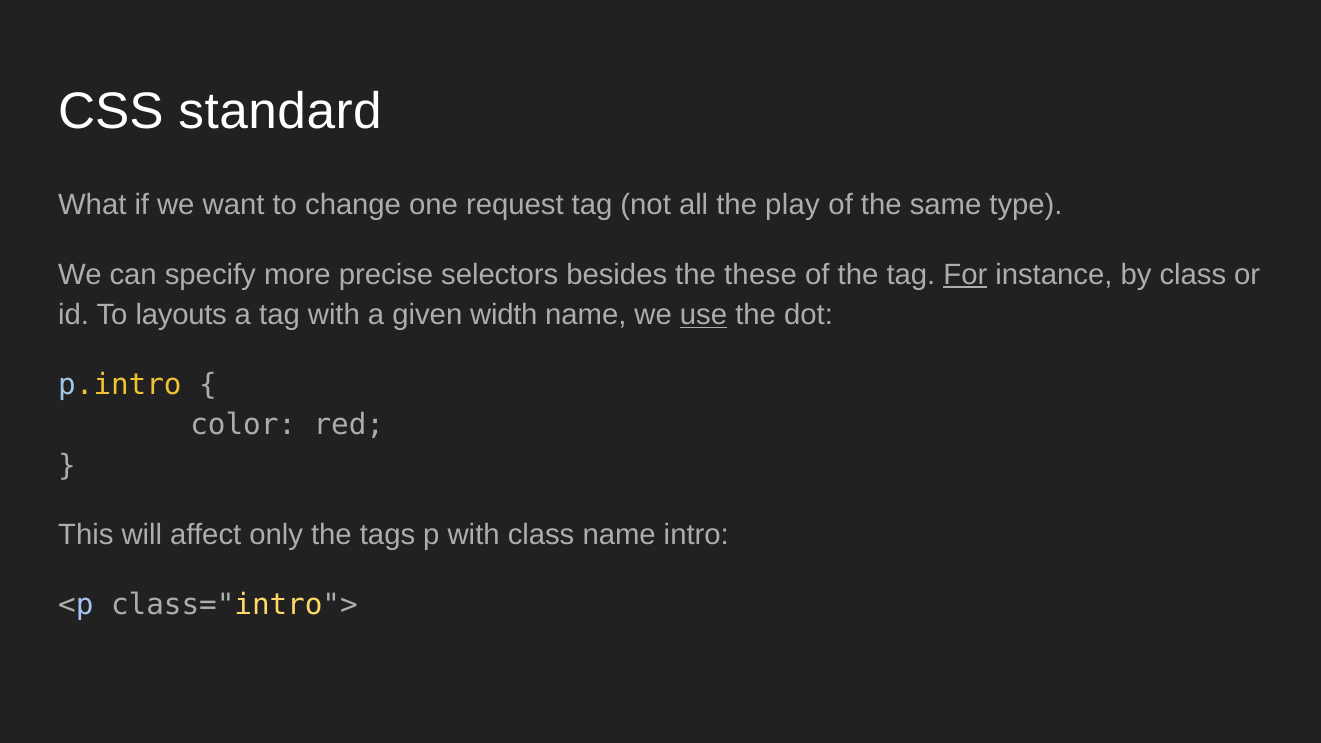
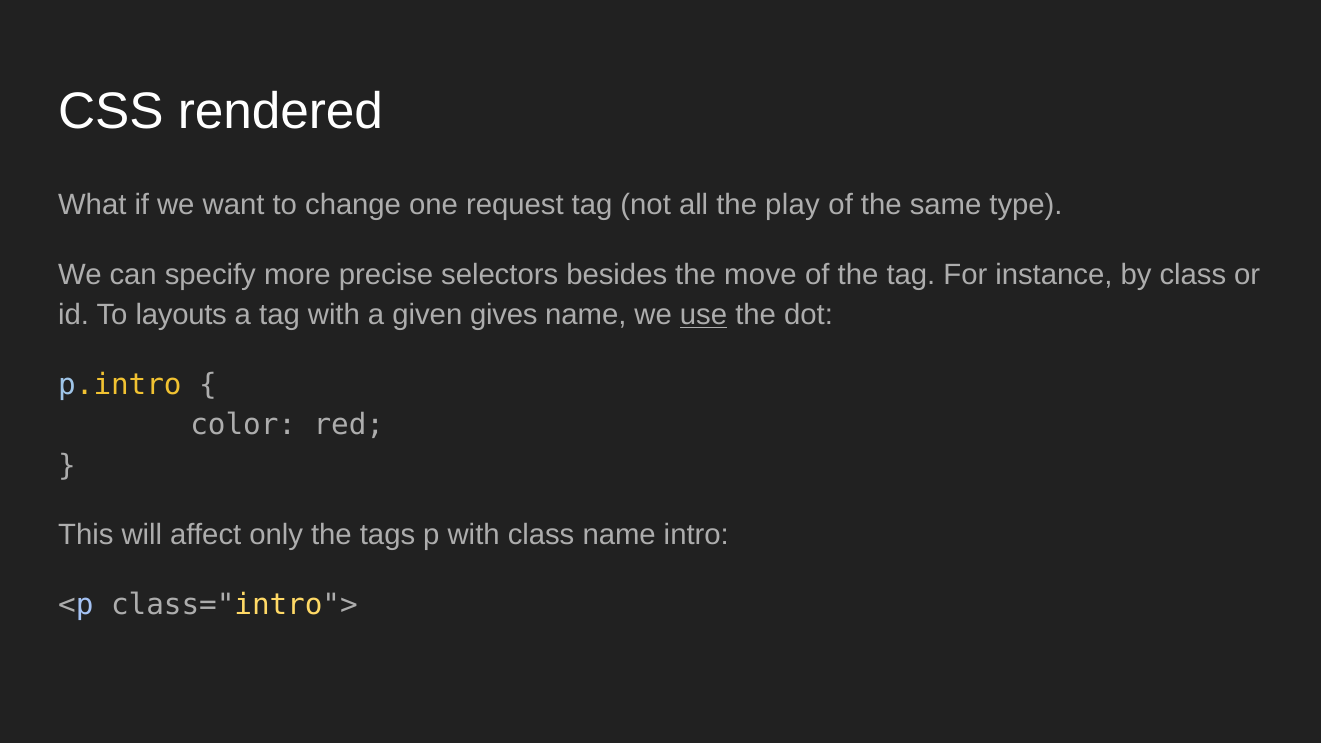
standard: standard -> rendered (280, 112)
these: these -> move (760, 274)
For underline: present -> none (965, 274)
width: width -> gives (504, 315)
